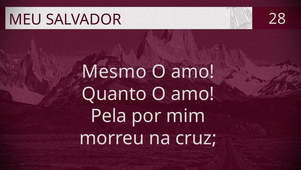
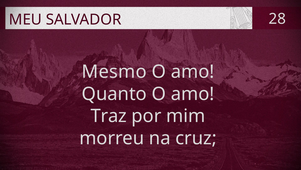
Pela: Pela -> Traz (109, 116)
